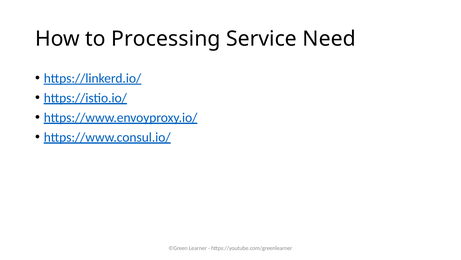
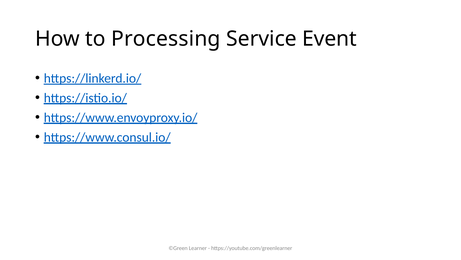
Need: Need -> Event (329, 39)
